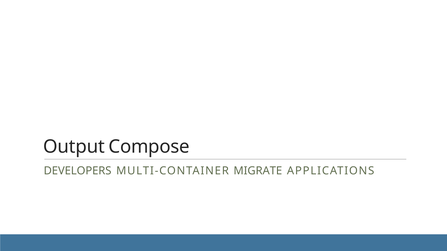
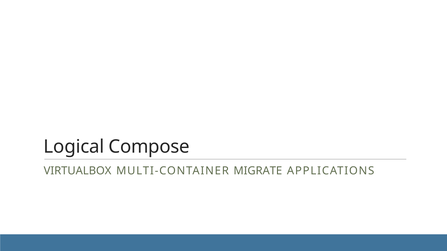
Output: Output -> Logical (74, 147)
DEVELOPERS: DEVELOPERS -> VIRTUALBOX (78, 171)
